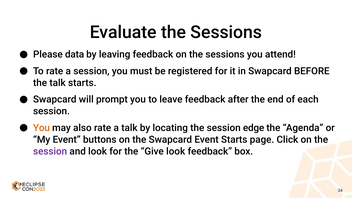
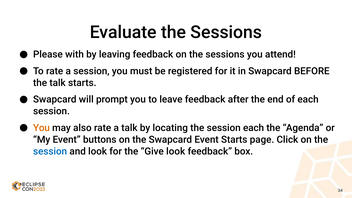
data: data -> with (75, 54)
session edge: edge -> each (254, 128)
session colour: purple -> blue (50, 151)
